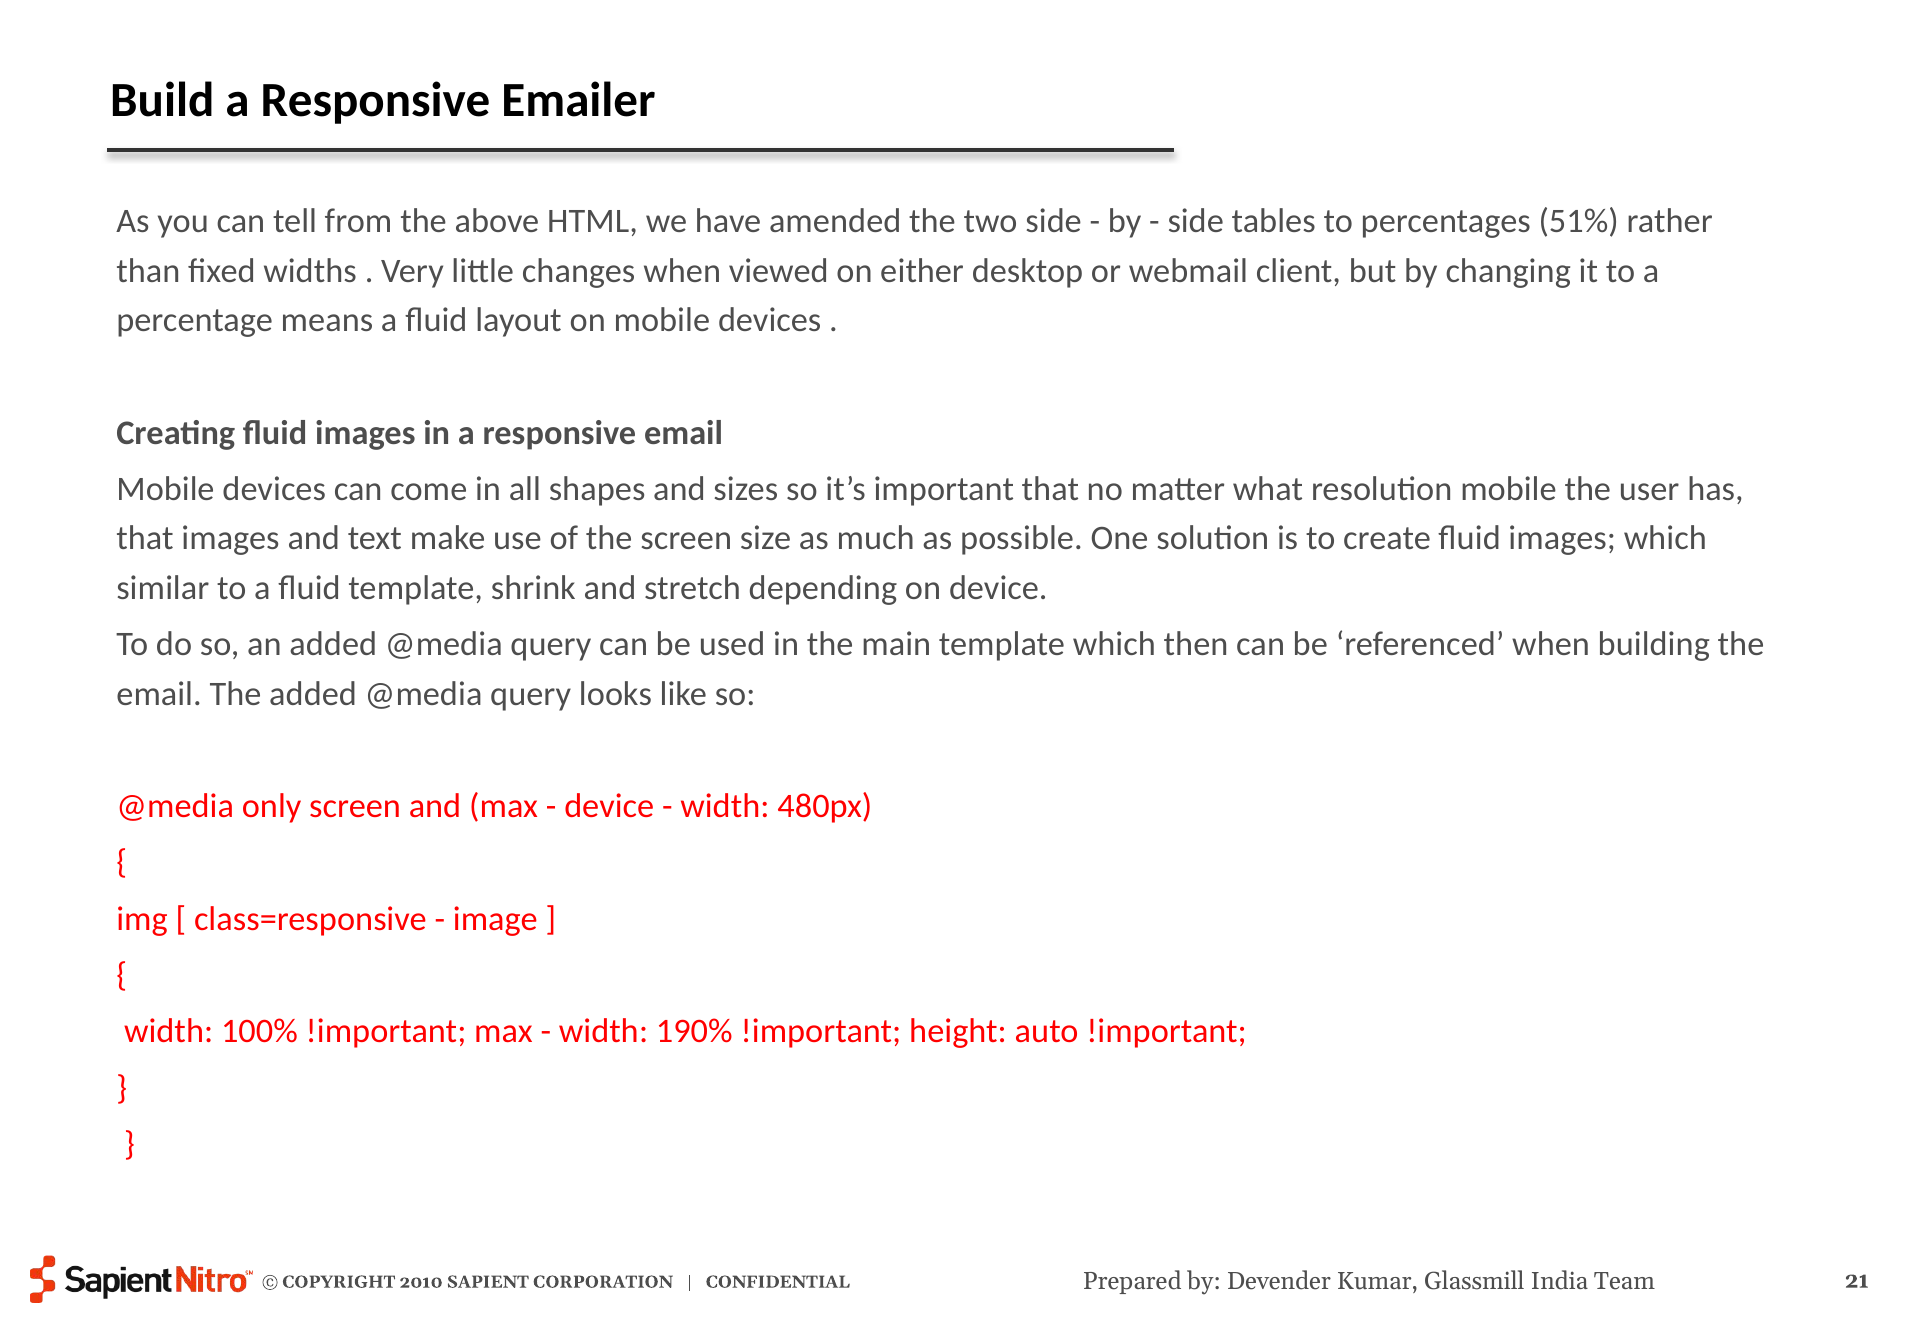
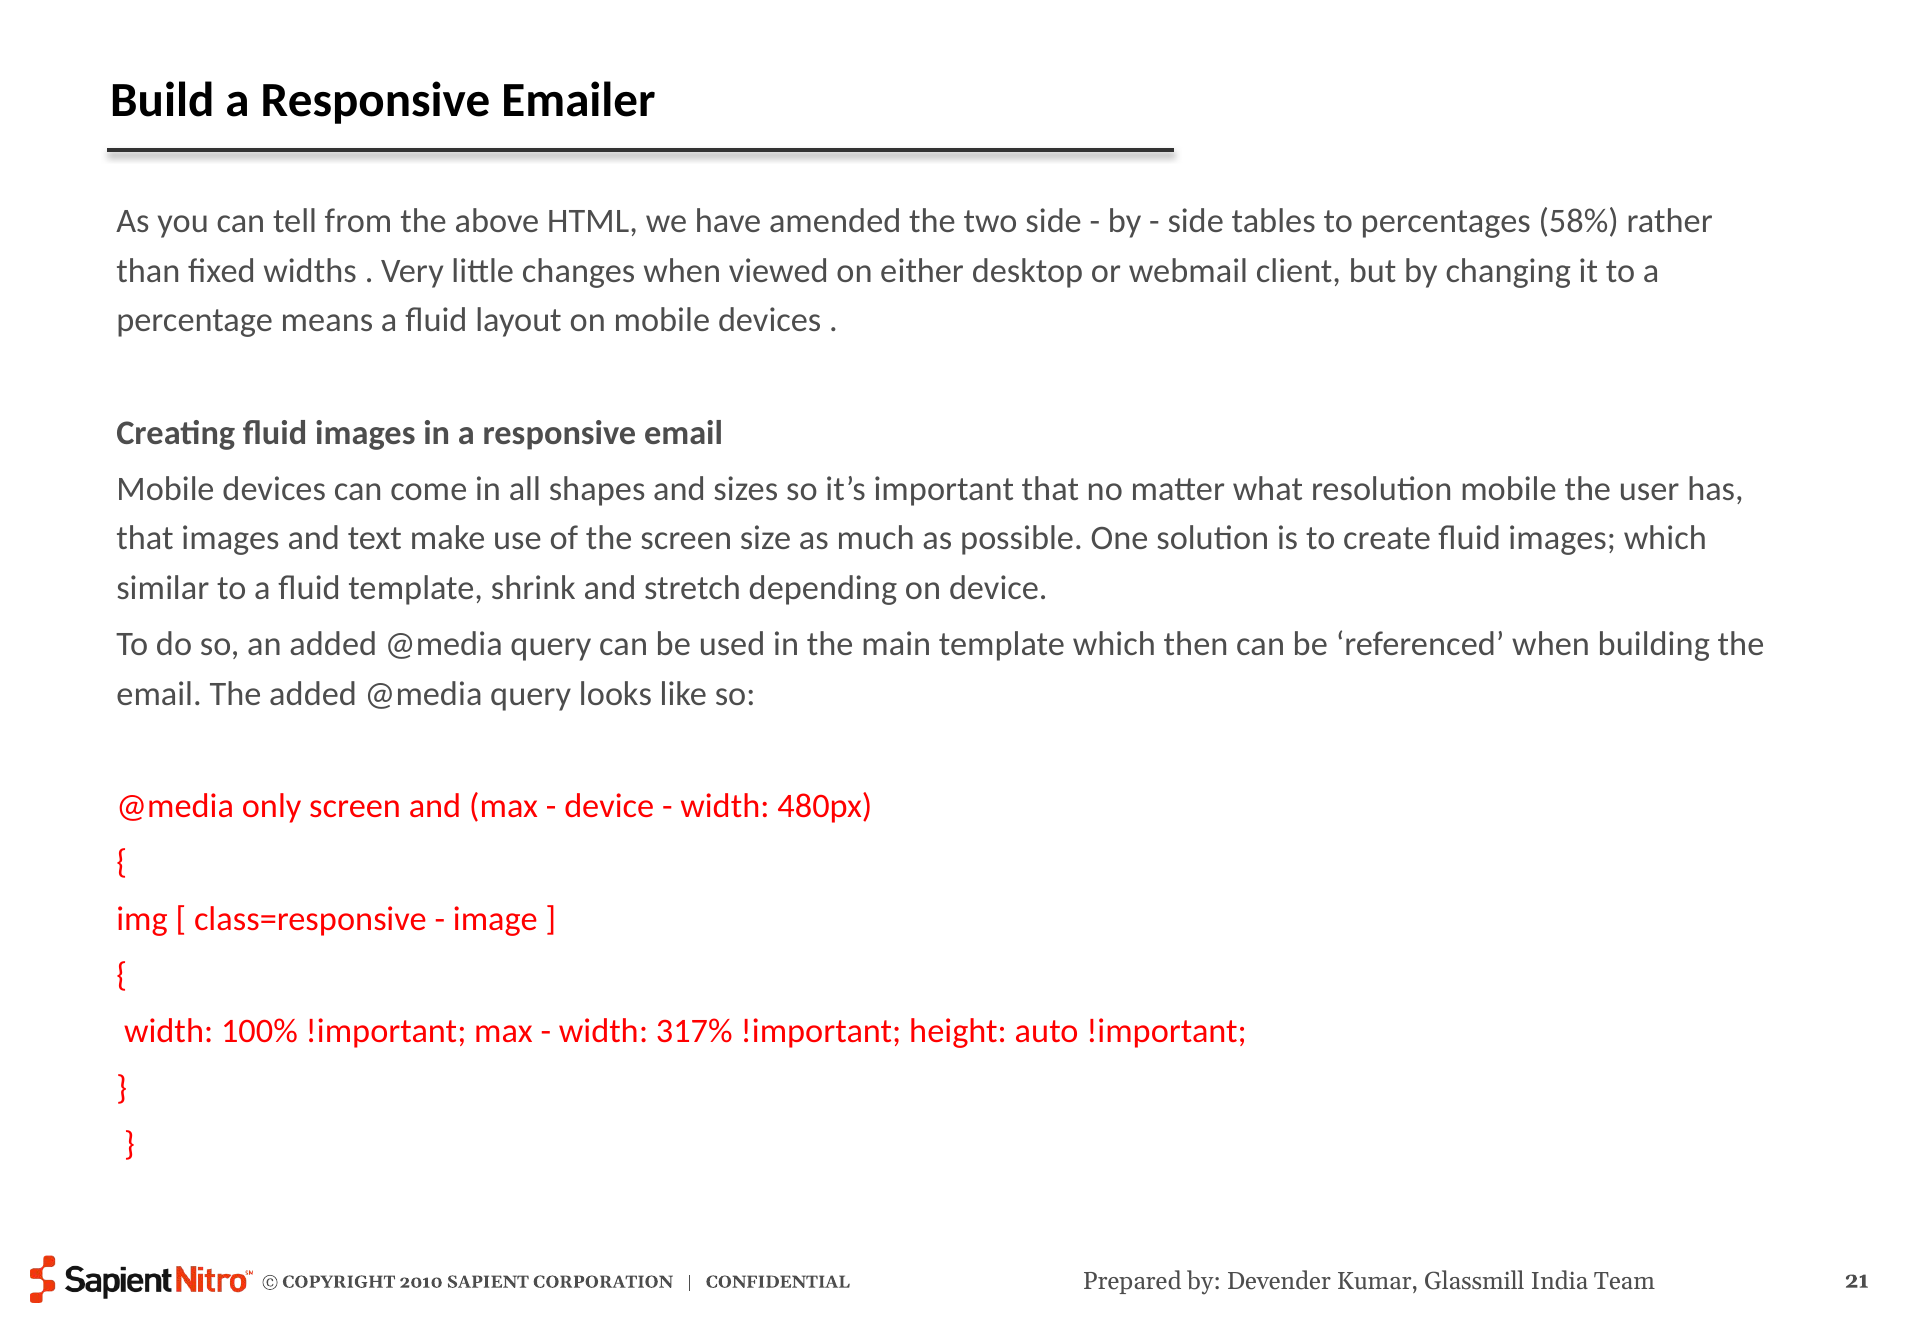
51%: 51% -> 58% (1579, 221)
190%: 190% -> 317% (694, 1031)
